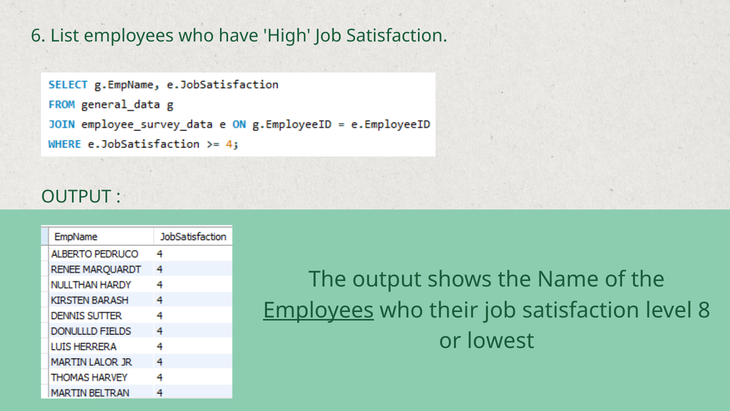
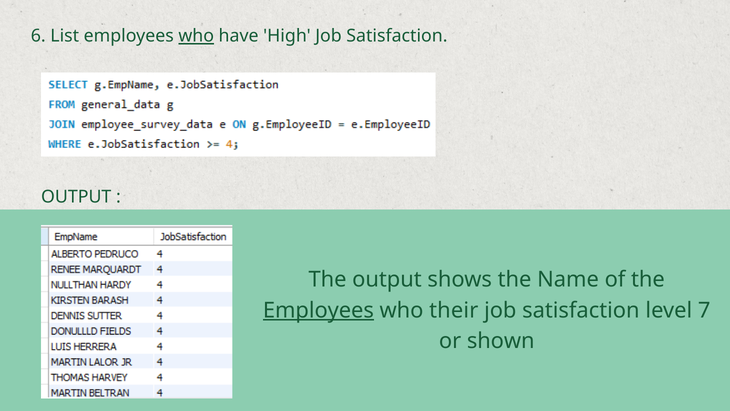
who underline: none -> present (196, 36)
8: 8 -> 7 (704, 310)
lowest: lowest -> shown (501, 341)
